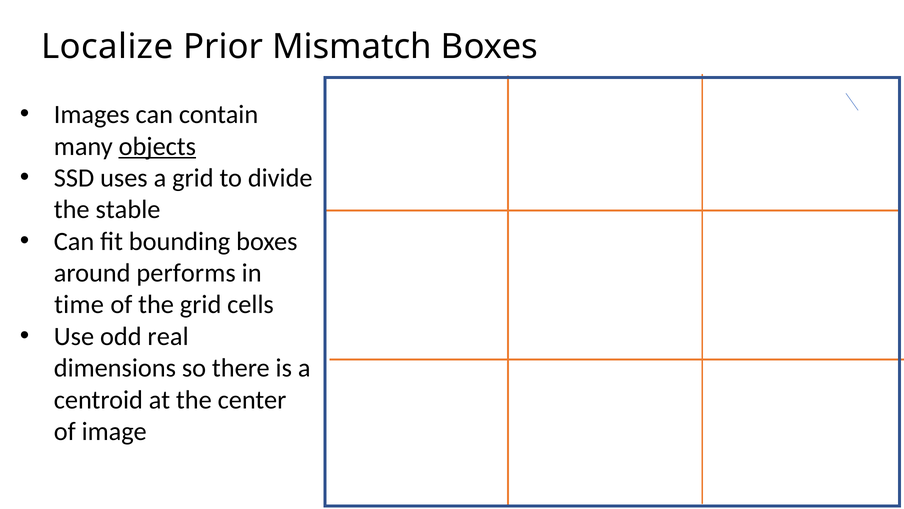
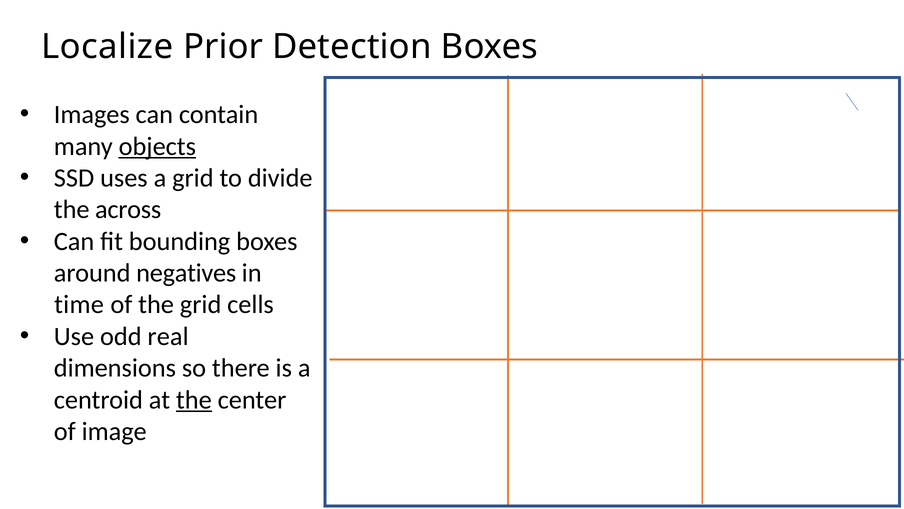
Mismatch: Mismatch -> Detection (352, 47)
stable: stable -> across (128, 210)
performs: performs -> negatives (186, 273)
the underline: none -> present (194, 399)
